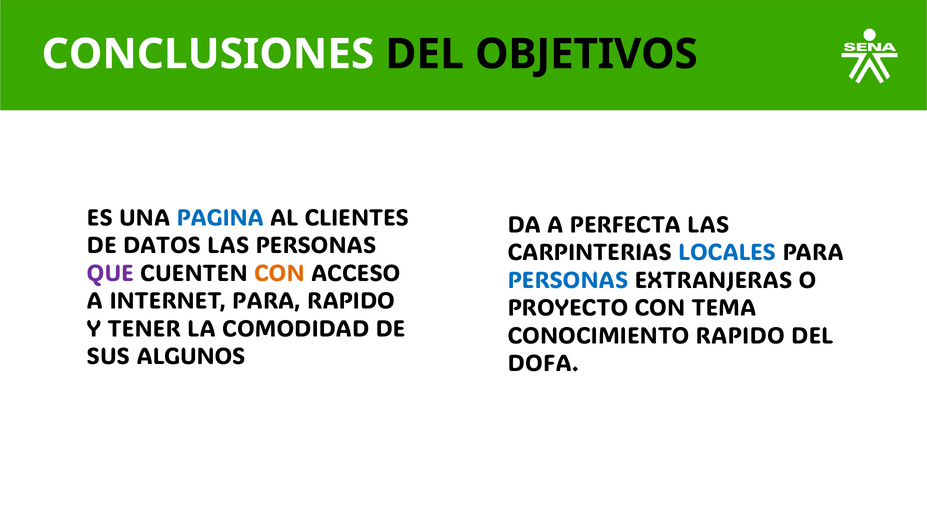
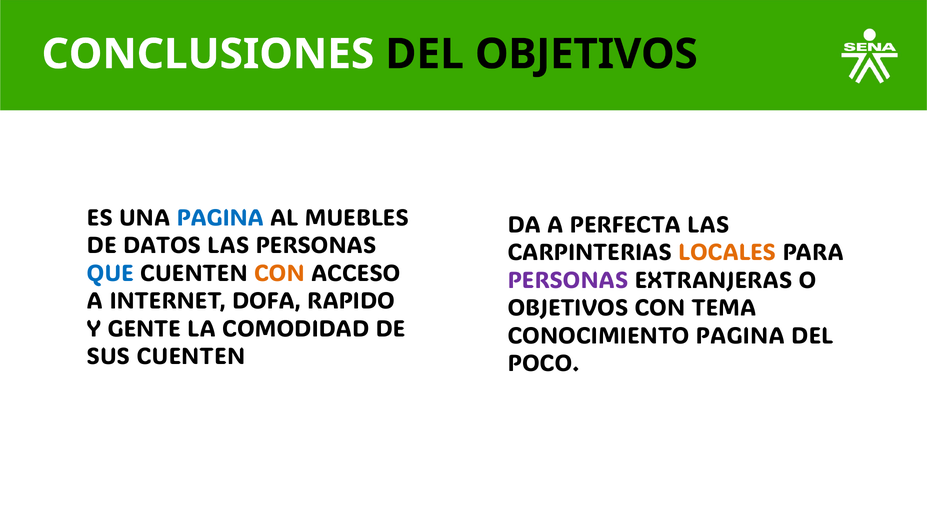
CLIENTES: CLIENTES -> MUEBLES (357, 218)
LOCALES colour: blue -> orange (727, 253)
QUE colour: purple -> blue (110, 274)
PERSONAS colour: blue -> purple (568, 281)
INTERNET PARA: PARA -> DOFA (267, 302)
PROYECTO: PROYECTO -> OBJETIVOS (568, 309)
TENER: TENER -> GENTE (144, 329)
CONOCIMIENTO RAPIDO: RAPIDO -> PAGINA (740, 336)
SUS ALGUNOS: ALGUNOS -> CUENTEN (191, 357)
DOFA: DOFA -> POCO (543, 364)
